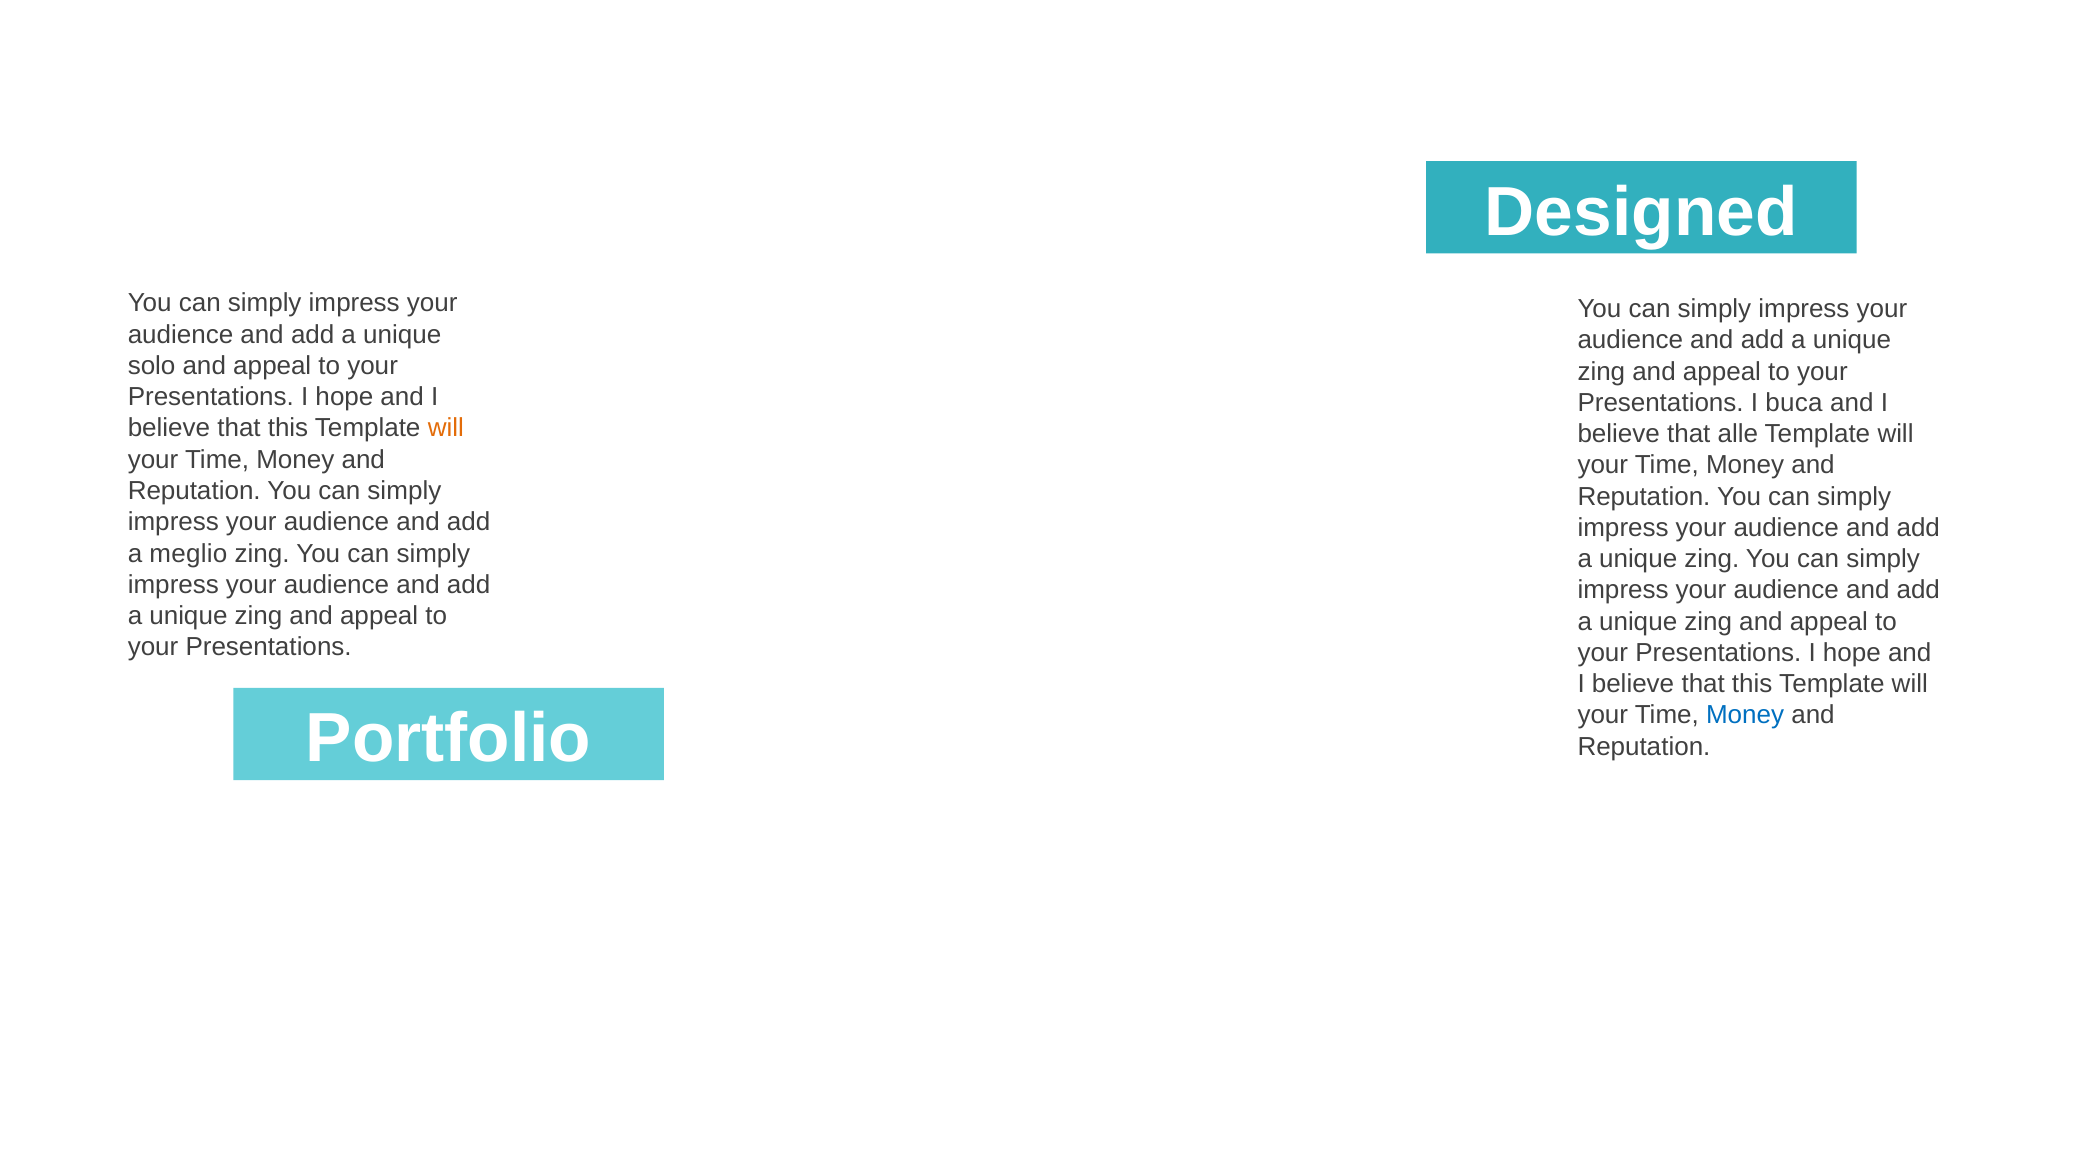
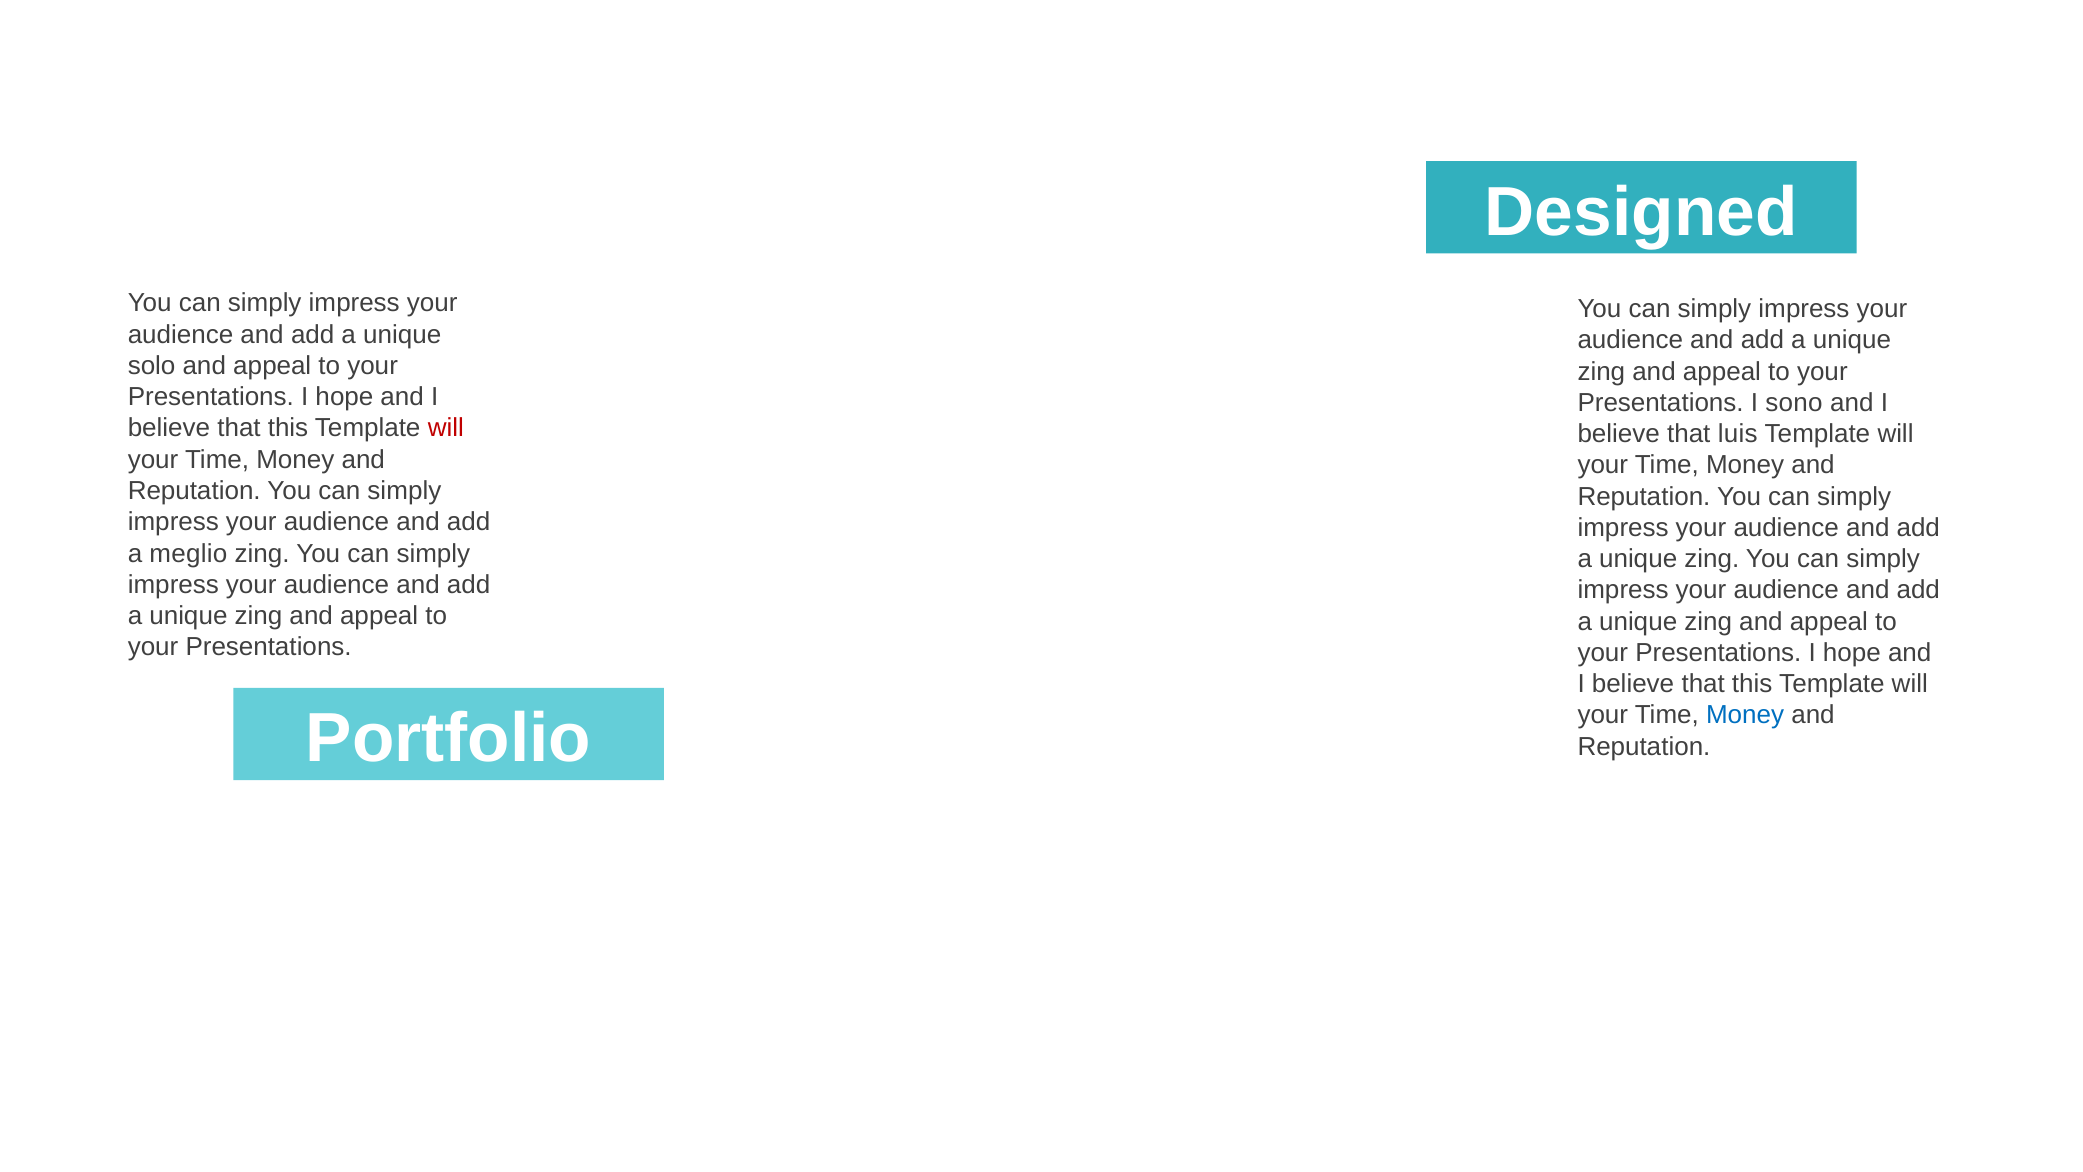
buca: buca -> sono (1794, 403)
will colour: orange -> red (446, 428)
alle: alle -> luis (1738, 434)
